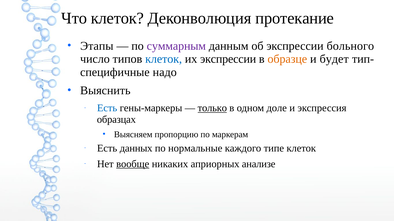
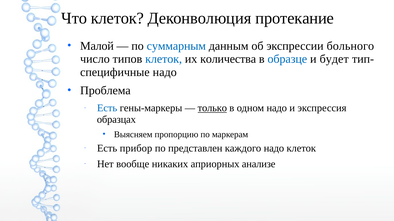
Этапы: Этапы -> Малой (97, 46)
суммарным colour: purple -> blue (176, 46)
их экспрессии: экспрессии -> количества (228, 59)
образце colour: orange -> blue (287, 59)
Выяснить: Выяснить -> Проблема (105, 91)
одном доле: доле -> надо (277, 108)
данных: данных -> прибор (136, 149)
нормальные: нормальные -> представлен (195, 149)
каждого типе: типе -> надо (274, 149)
вообще underline: present -> none (133, 164)
